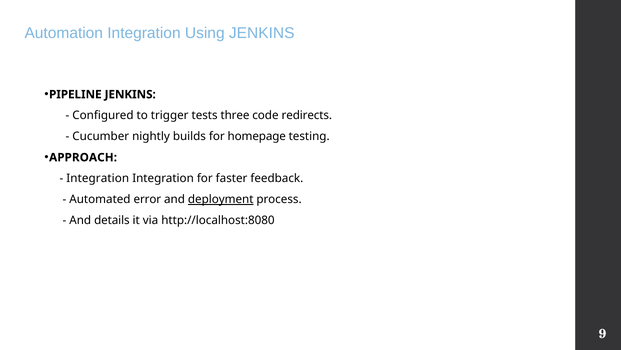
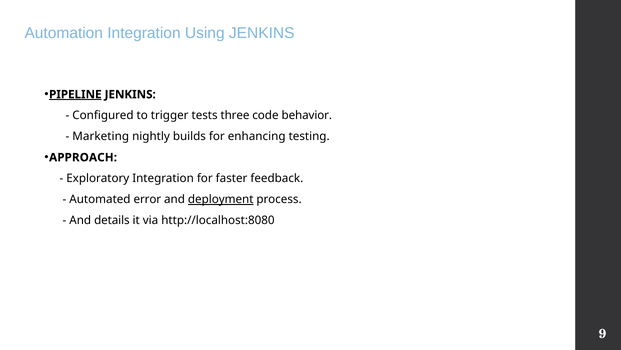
PIPELINE underline: none -> present (75, 94)
redirects: redirects -> behavior (307, 115)
Cucumber: Cucumber -> Marketing (101, 136)
homepage: homepage -> enhancing (257, 136)
Integration: Integration -> Exploratory (98, 178)
